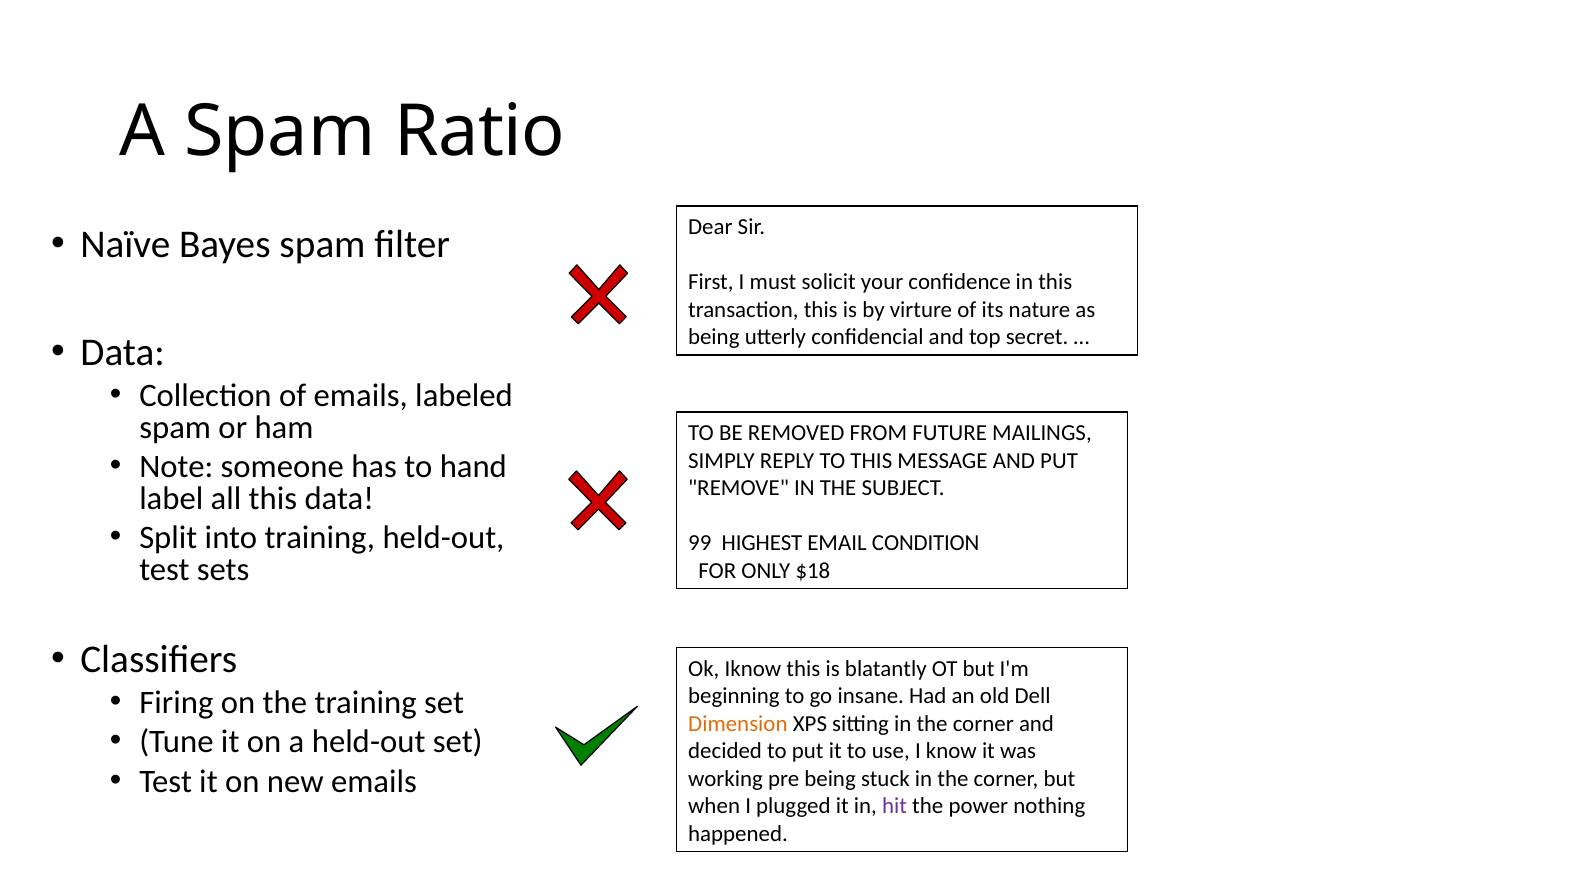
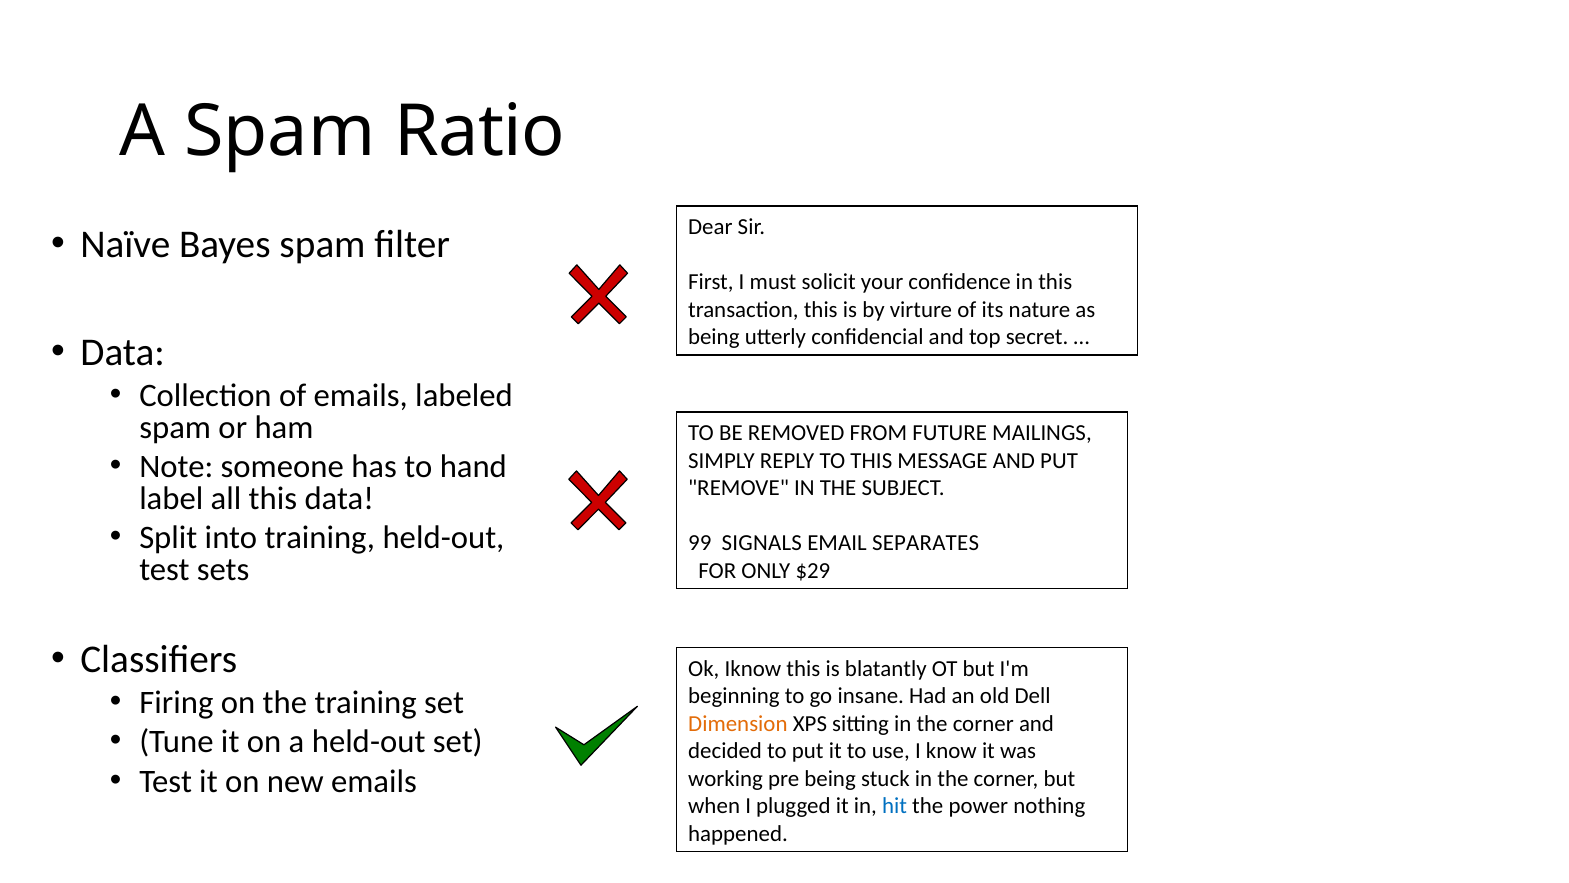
HIGHEST: HIGHEST -> SIGNALS (762, 543)
CONDITION: CONDITION -> SEPARATES (926, 543)
$18: $18 -> $29 (813, 570)
hit colour: purple -> blue (895, 806)
